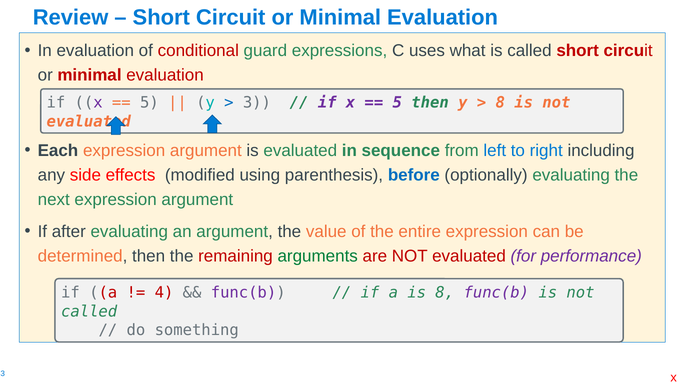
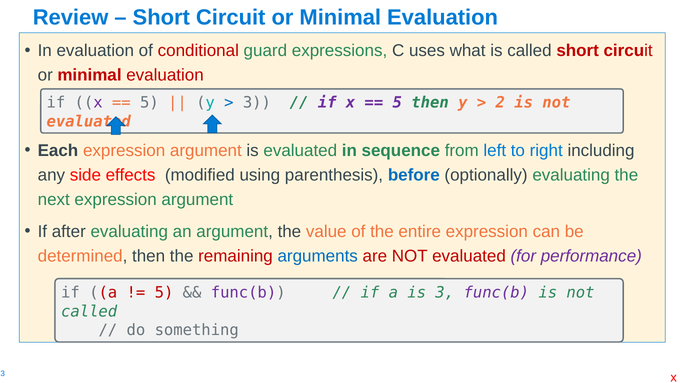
8: 8 -> 2 (500, 103)
arguments colour: green -> blue (318, 256)
4: 4 -> 5 (164, 292)
is 8: 8 -> 3 (445, 292)
